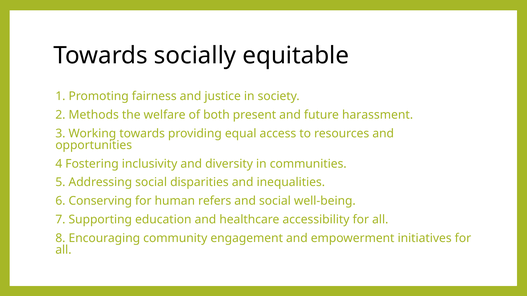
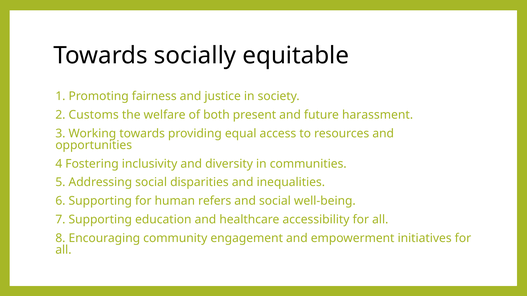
Methods: Methods -> Customs (94, 115)
6 Conserving: Conserving -> Supporting (100, 201)
